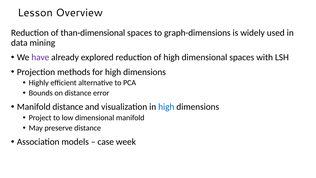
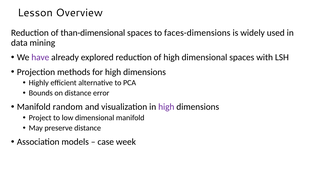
graph-dimensions: graph-dimensions -> faces-dimensions (197, 33)
Manifold distance: distance -> random (68, 107)
high colour: blue -> purple (166, 107)
